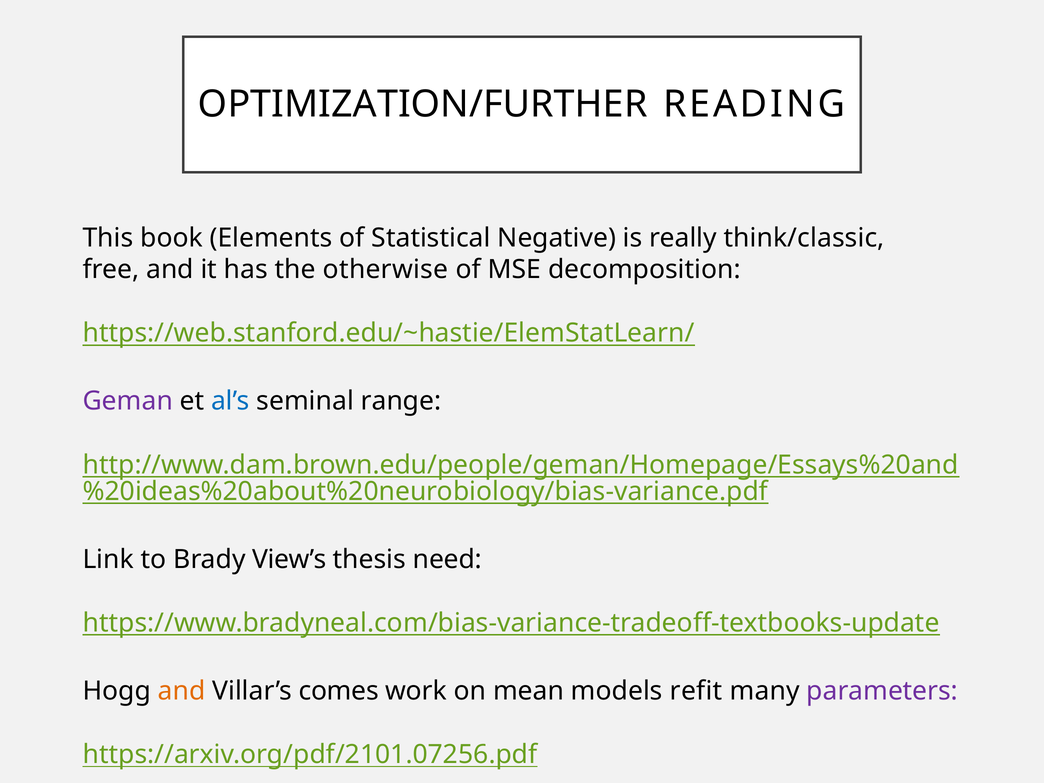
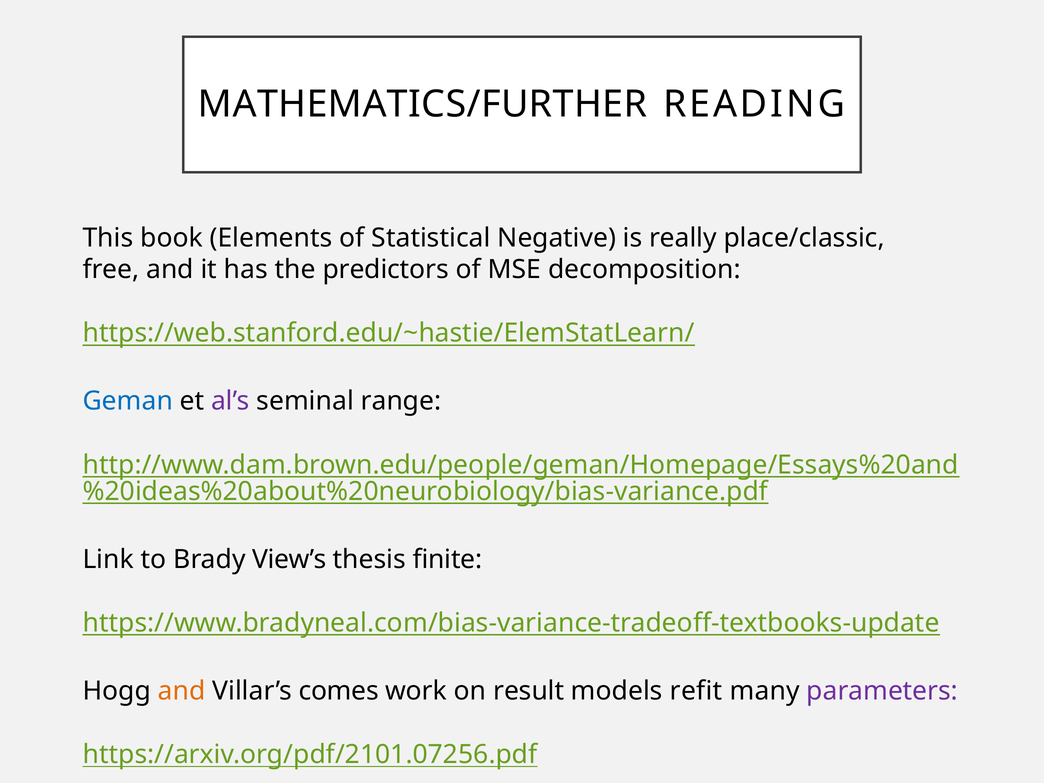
OPTIMIZATION/FURTHER: OPTIMIZATION/FURTHER -> MATHEMATICS/FURTHER (423, 104)
think/classic: think/classic -> place/classic (804, 238)
otherwise: otherwise -> predictors (386, 270)
Geman colour: purple -> blue (128, 401)
al’s colour: blue -> purple (230, 401)
need: need -> finite (447, 559)
mean: mean -> result (529, 691)
